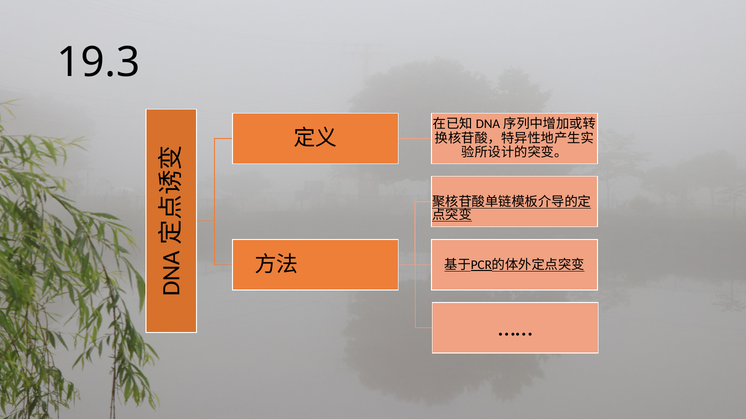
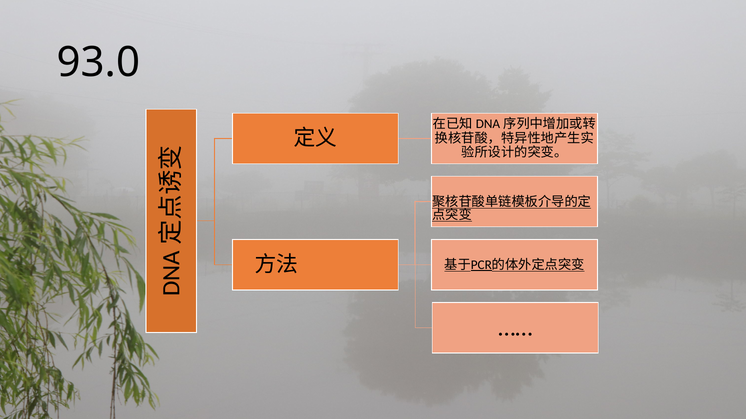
19.3: 19.3 -> 93.0 (98, 63)
